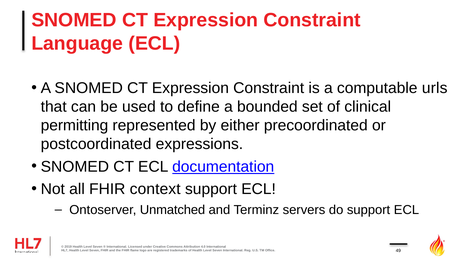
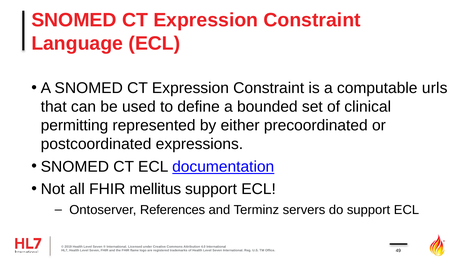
context: context -> mellitus (155, 190)
Unmatched: Unmatched -> References (173, 210)
